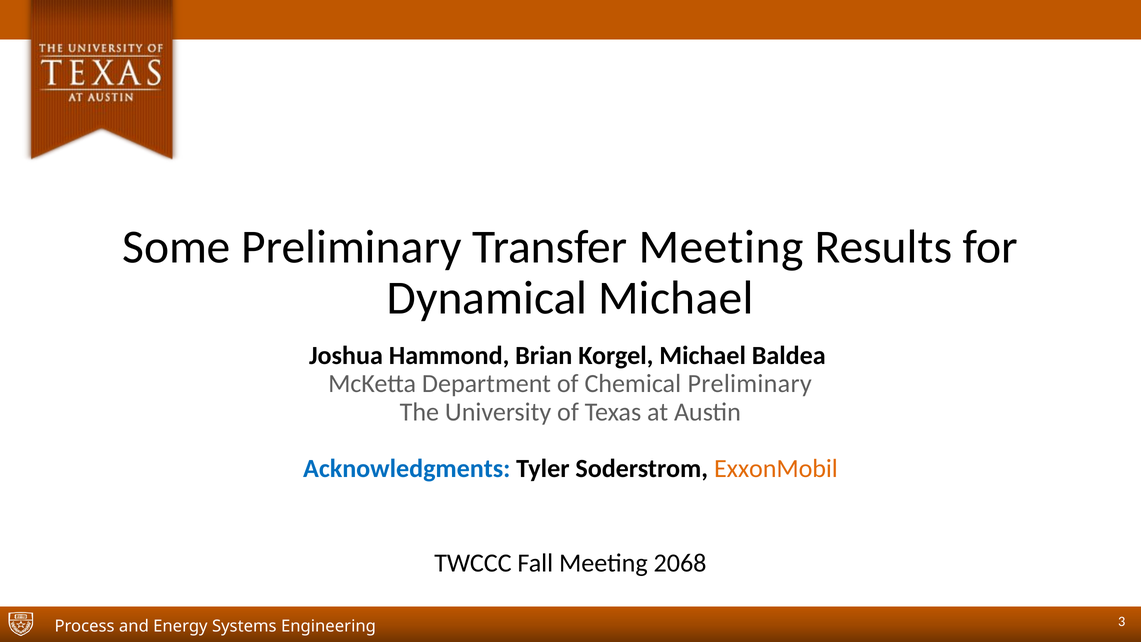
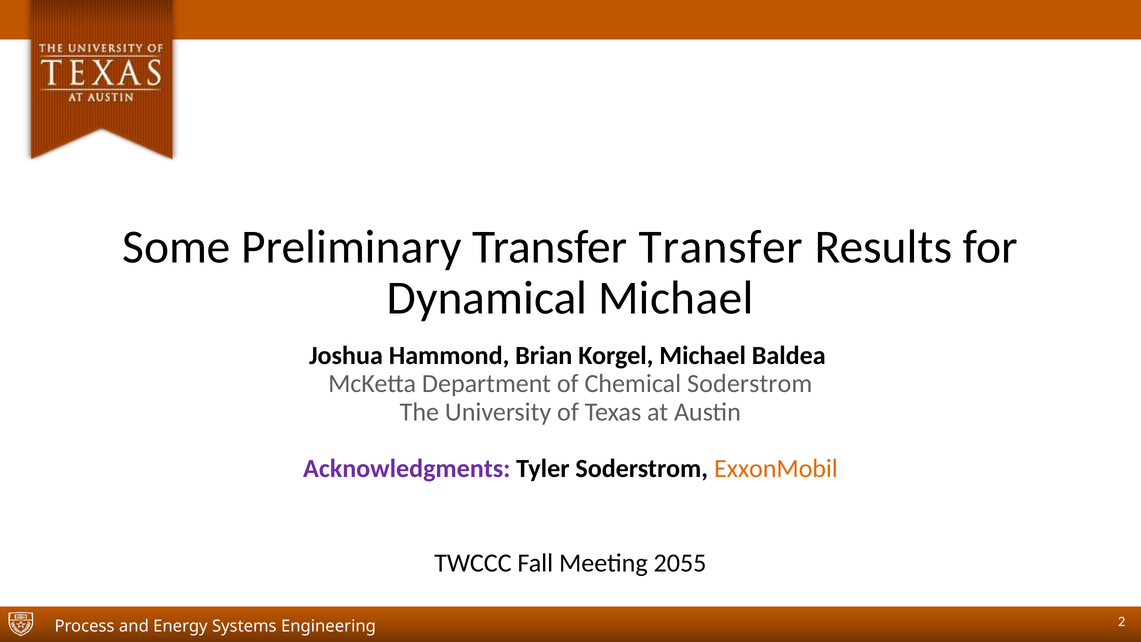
Transfer Meeting: Meeting -> Transfer (721, 247)
Chemical Preliminary: Preliminary -> Soderstrom (750, 384)
Acknowledgments colour: blue -> purple (407, 468)
2068: 2068 -> 2055 (680, 563)
3: 3 -> 2 (1122, 622)
